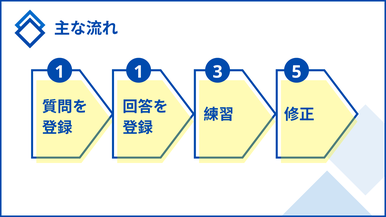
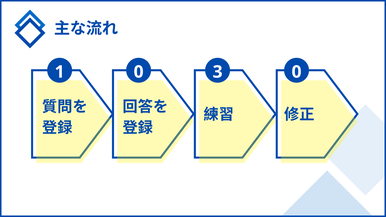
1 1: 1 -> 0 (139, 72)
3 5: 5 -> 0 (297, 72)
